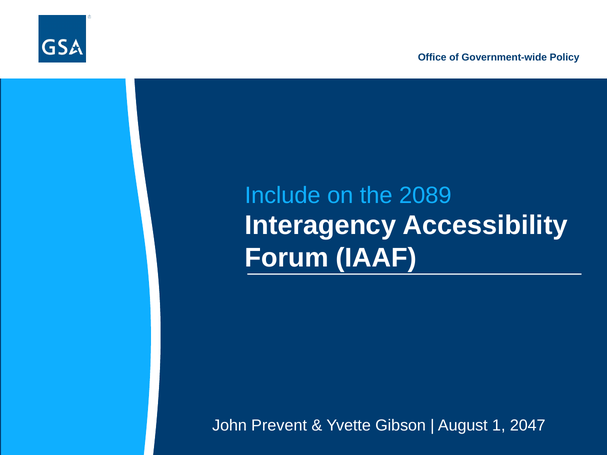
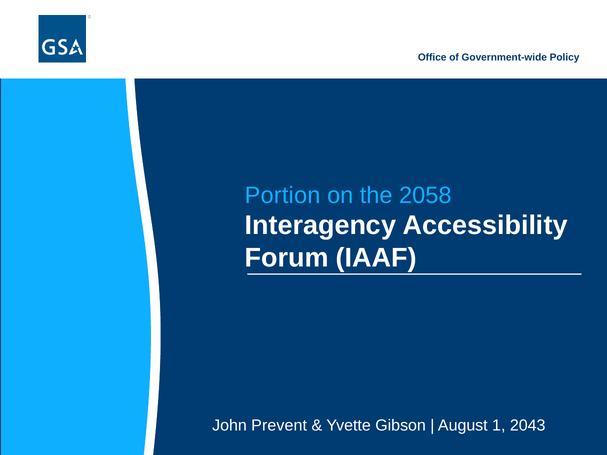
Include: Include -> Portion (283, 196)
2089: 2089 -> 2058 (425, 196)
2047: 2047 -> 2043 (528, 426)
